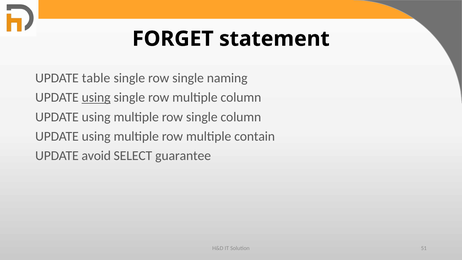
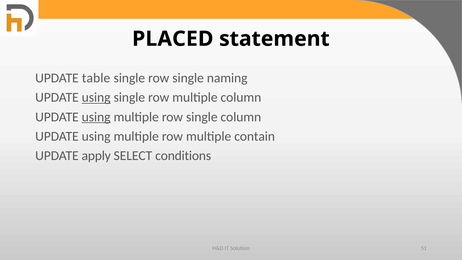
FORGET: FORGET -> PLACED (173, 39)
using underline: none -> present (96, 117)
avoid: avoid -> apply (96, 156)
guarantee: guarantee -> conditions (183, 156)
